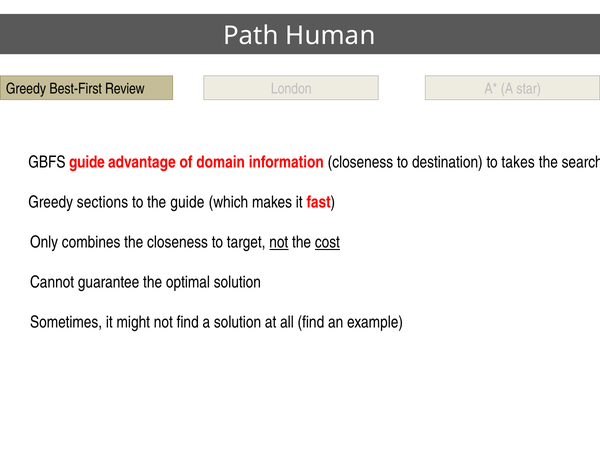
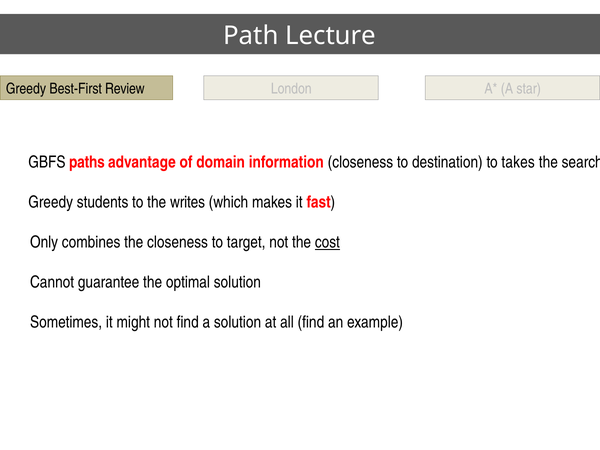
Human: Human -> Lecture (331, 36)
guide: guide -> paths (87, 162)
sections: sections -> students (103, 202)
the guide: guide -> writes (188, 202)
not underline: present -> none (279, 242)
